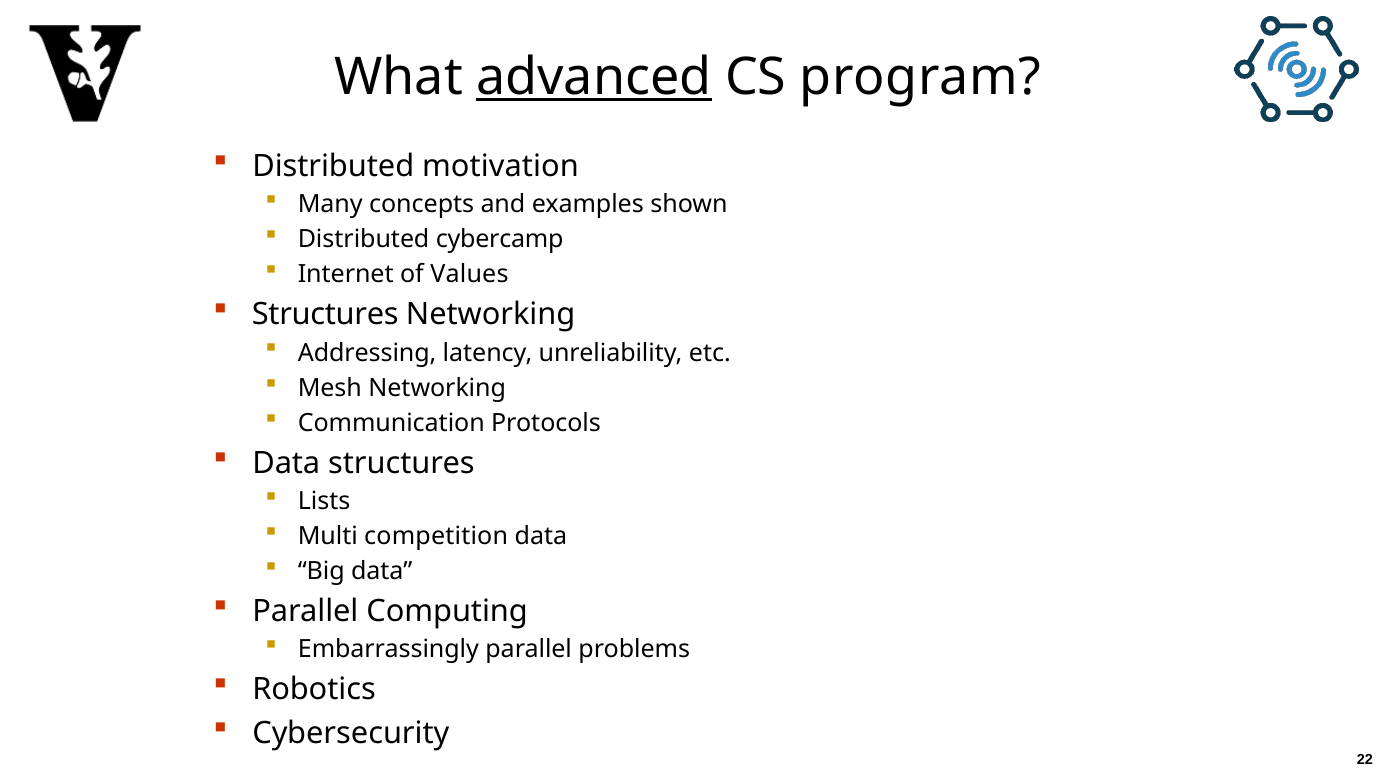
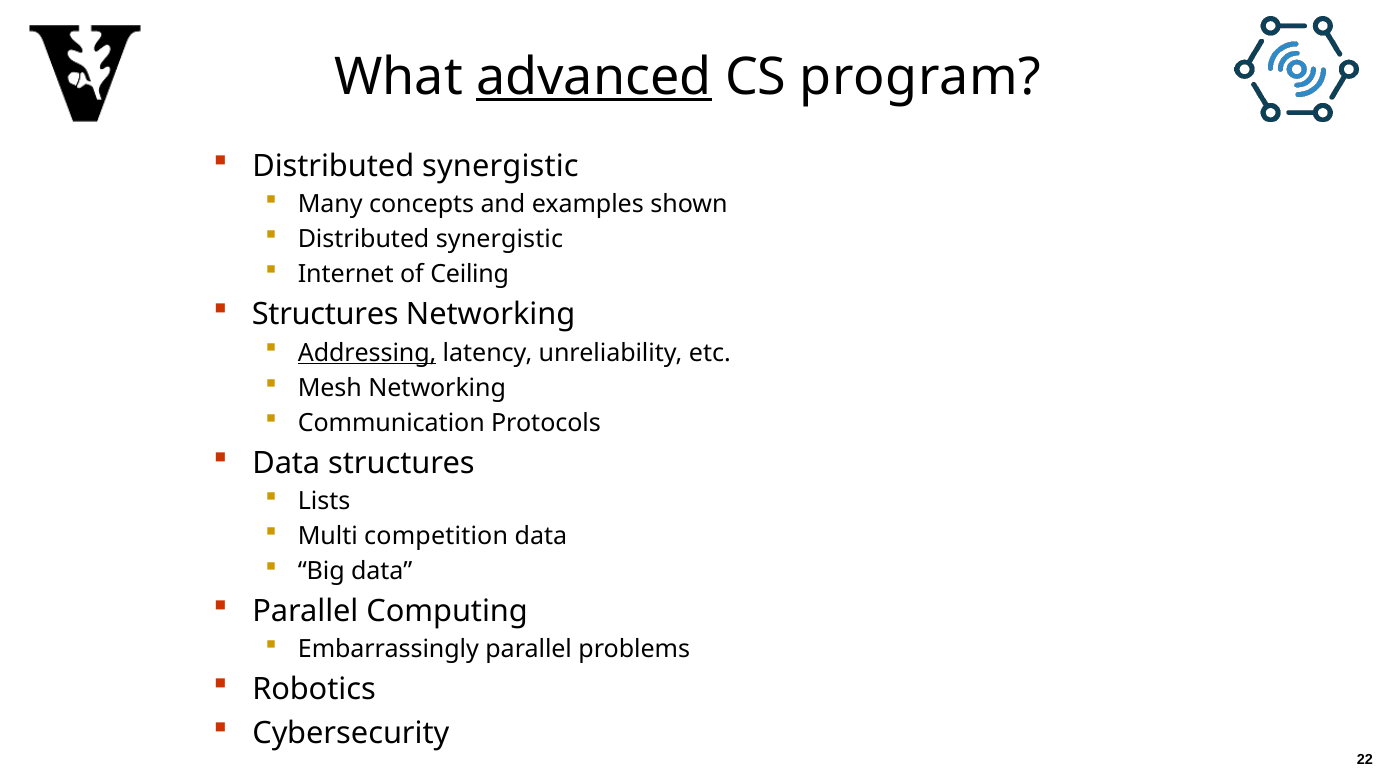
motivation: motivation -> synergistic (500, 166)
cybercamp: cybercamp -> synergistic (499, 240)
Values: Values -> Ceiling (470, 275)
Addressing underline: none -> present (367, 353)
